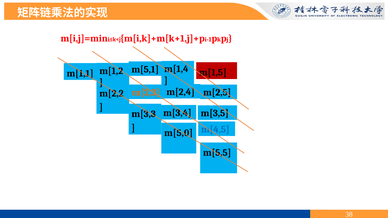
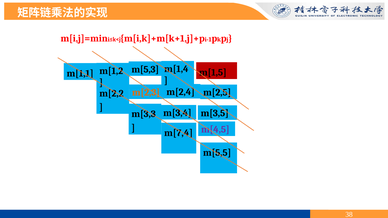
m[5,1: m[5,1 -> m[5,3 (145, 69)
m[4,5 colour: blue -> purple (215, 130)
m[5,0: m[5,0 -> m[7,4 (179, 133)
